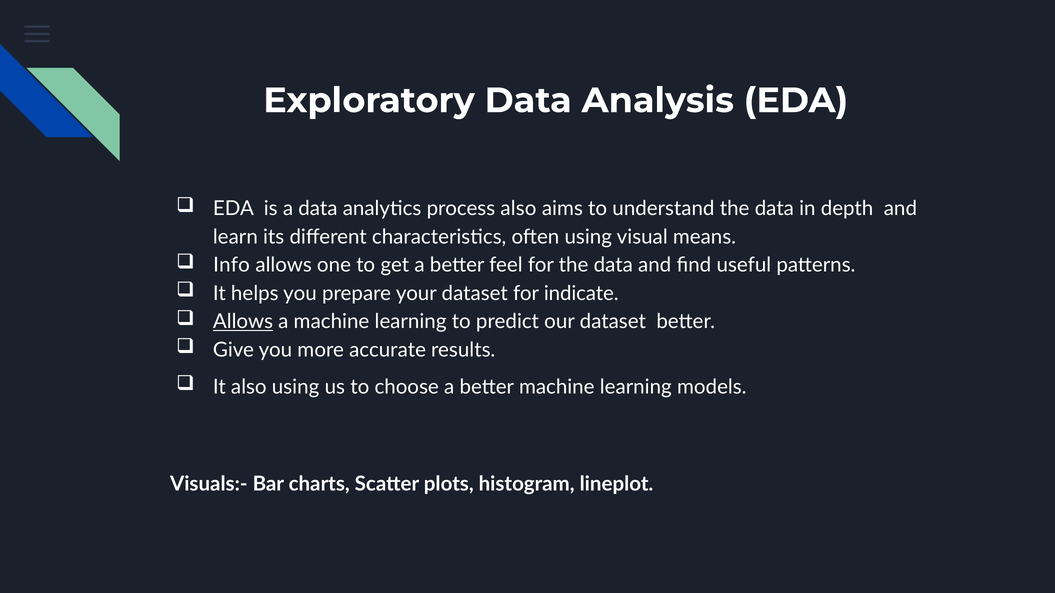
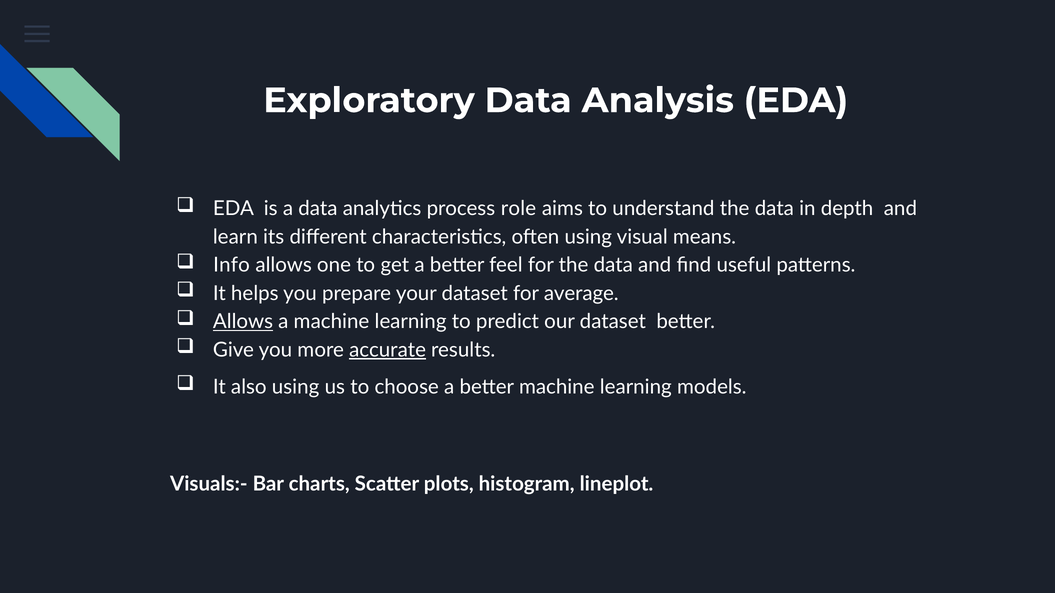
process also: also -> role (518, 209)
indicate: indicate -> average (581, 294)
accurate underline: none -> present (388, 350)
